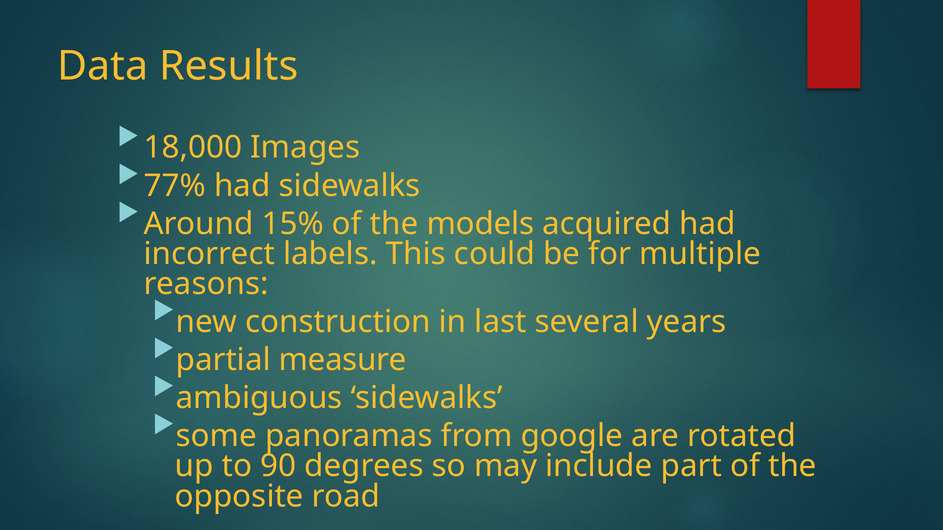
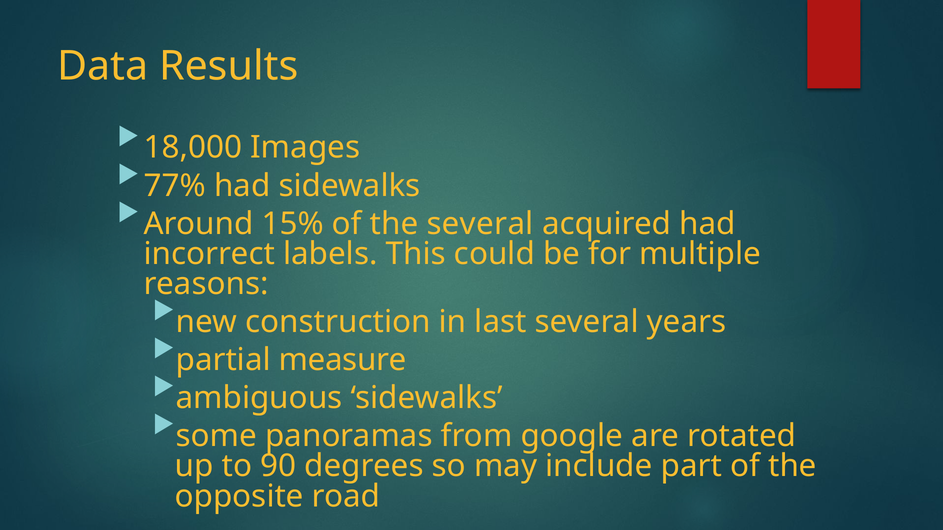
the models: models -> several (480, 224)
